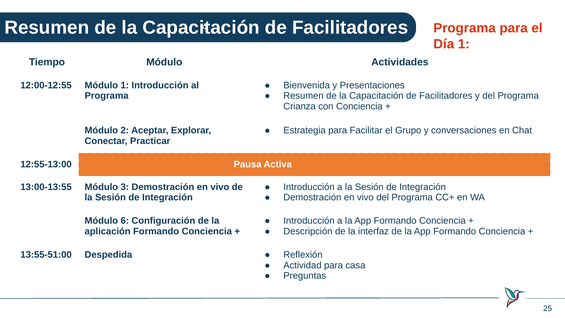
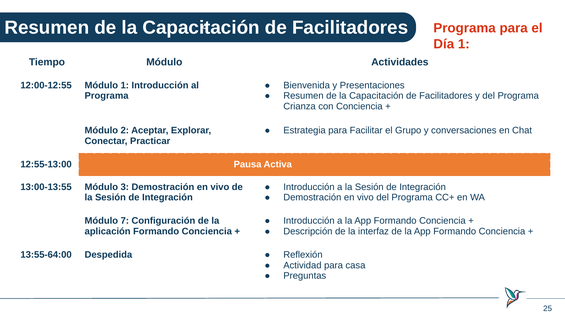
6: 6 -> 7 (125, 221)
13:55-51:00: 13:55-51:00 -> 13:55-64:00 (46, 255)
